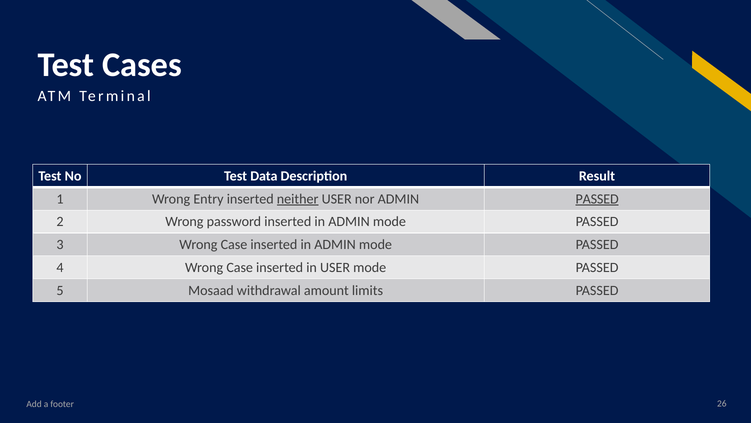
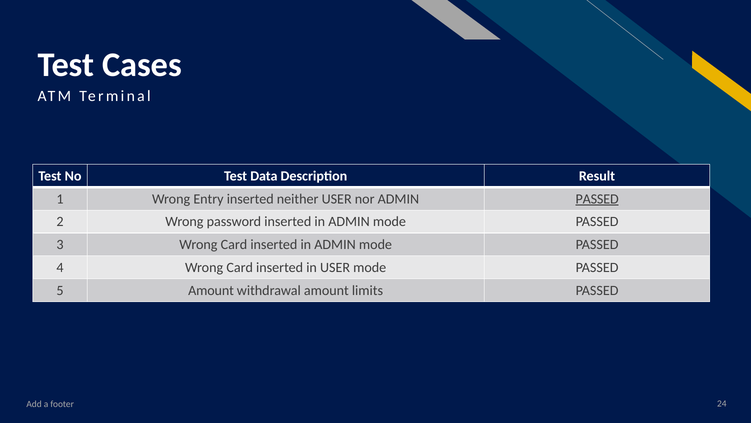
neither underline: present -> none (298, 199)
3 Wrong Case: Case -> Card (234, 244)
4 Wrong Case: Case -> Card (240, 267)
5 Mosaad: Mosaad -> Amount (211, 290)
26: 26 -> 24 (722, 403)
